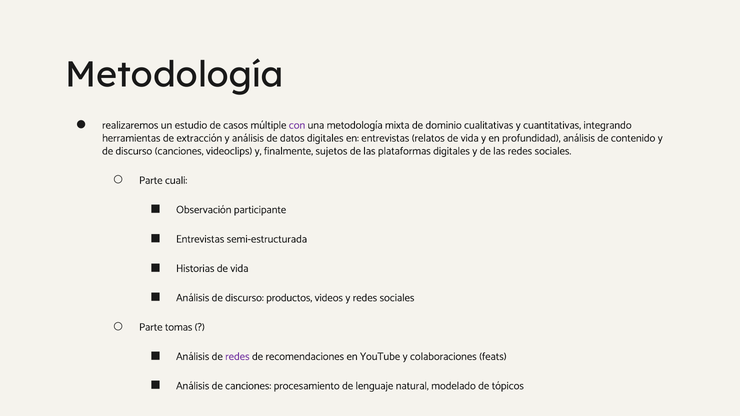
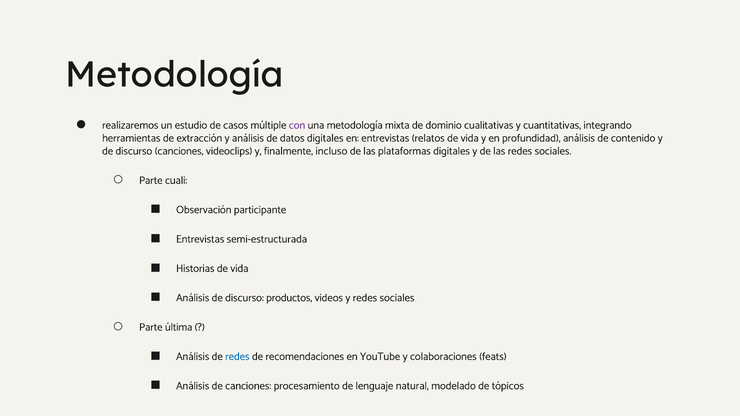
sujetos: sujetos -> incluso (331, 151)
tomas: tomas -> última (179, 327)
redes colour: purple -> blue (237, 357)
